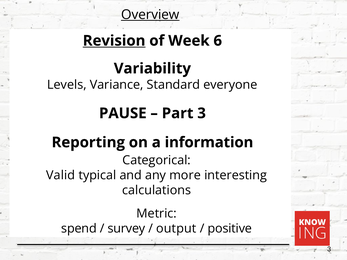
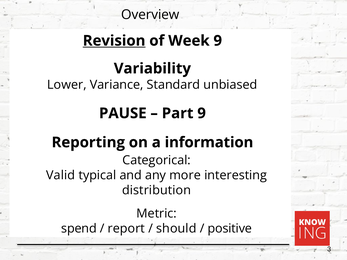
Overview underline: present -> none (150, 15)
Week 6: 6 -> 9 (218, 41)
Levels: Levels -> Lower (67, 85)
everyone: everyone -> unbiased (230, 85)
Part 3: 3 -> 9 (202, 113)
calculations: calculations -> distribution (157, 190)
survey: survey -> report (126, 229)
output: output -> should (176, 229)
